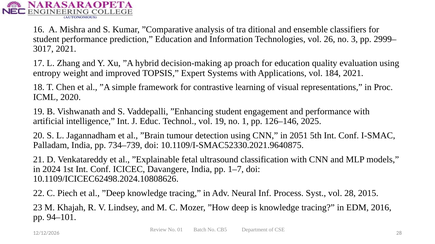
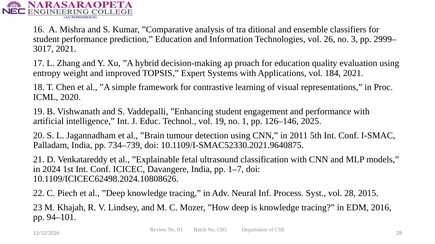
2051: 2051 -> 2011 (299, 136)
